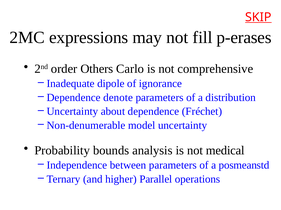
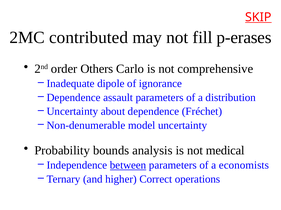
expressions: expressions -> contributed (89, 37)
denote: denote -> assault (118, 98)
between underline: none -> present (128, 166)
posmeanstd: posmeanstd -> economists (244, 166)
Parallel: Parallel -> Correct (156, 180)
